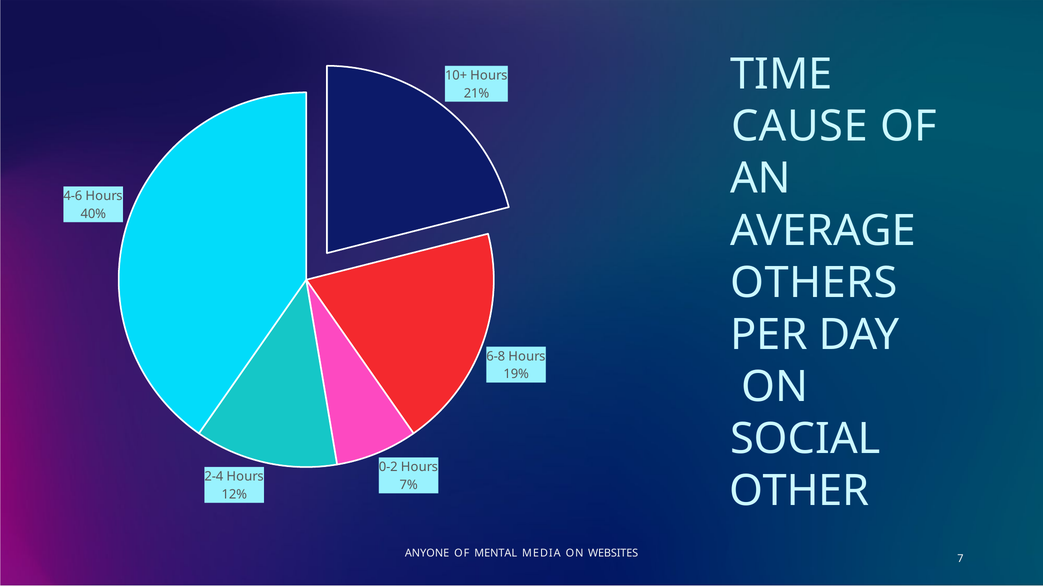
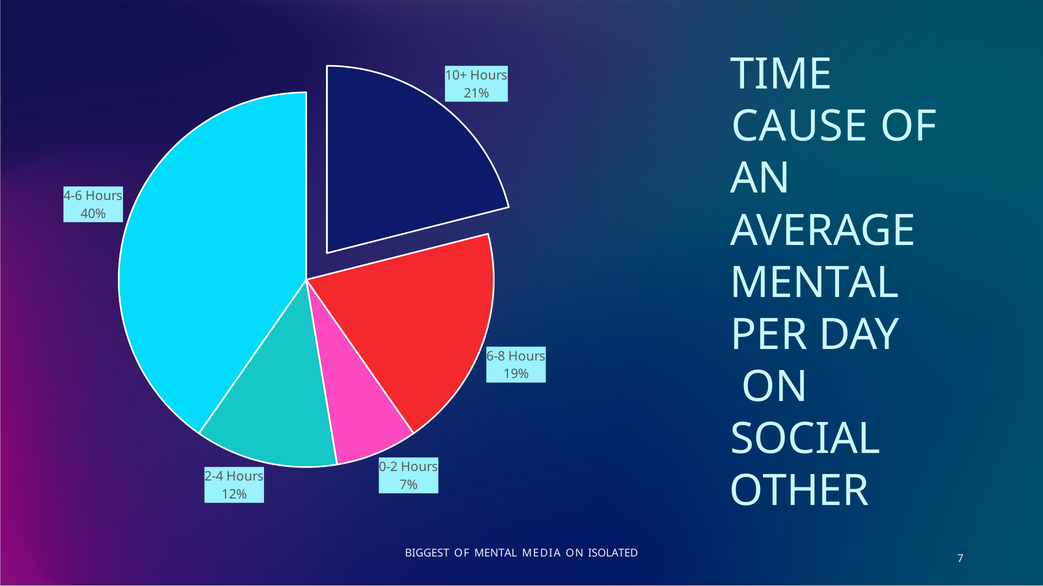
OTHERS: OTHERS -> MENTAL (814, 283)
ANYONE: ANYONE -> BIGGEST (427, 554)
WEBSITES: WEBSITES -> ISOLATED (613, 554)
